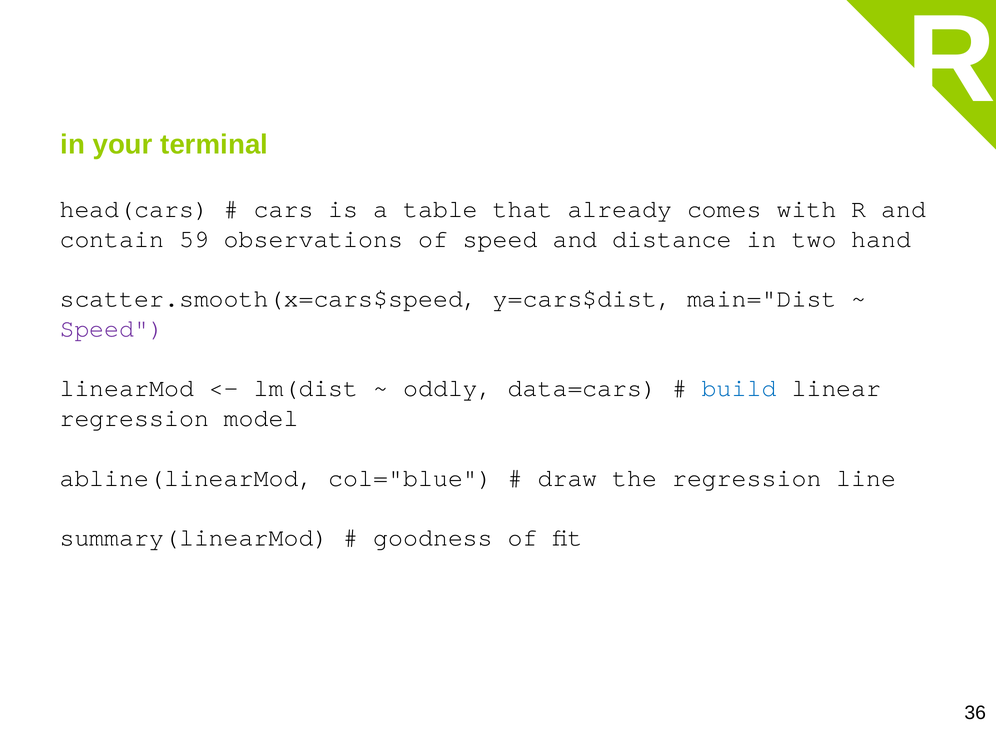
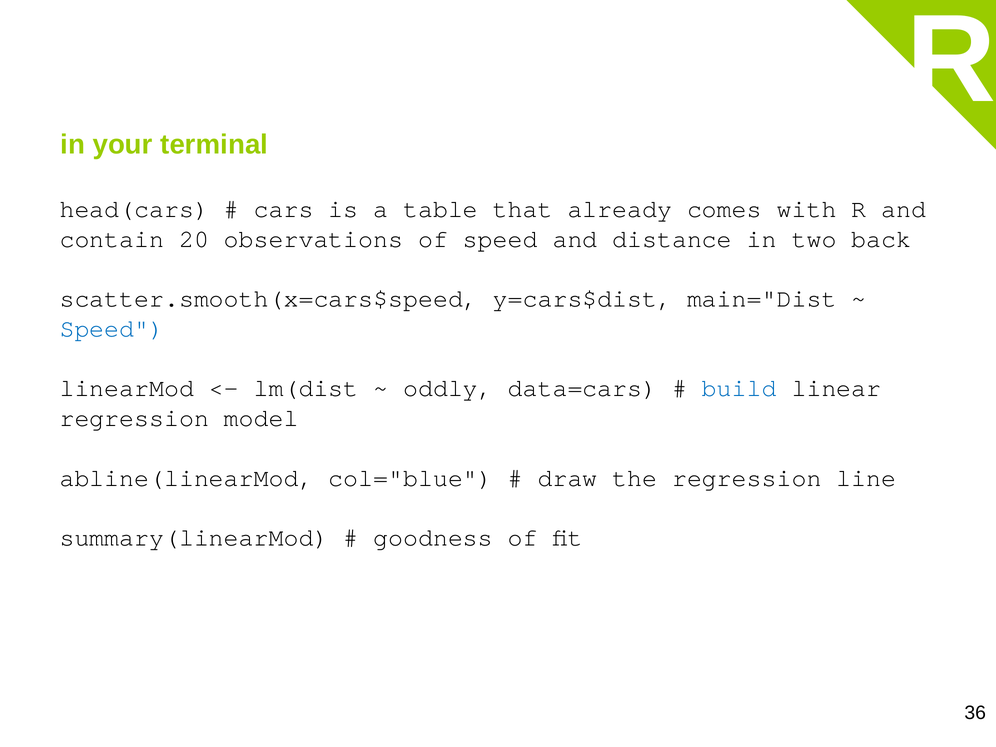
59: 59 -> 20 (194, 239)
hand: hand -> back (881, 239)
Speed colour: purple -> blue (112, 329)
